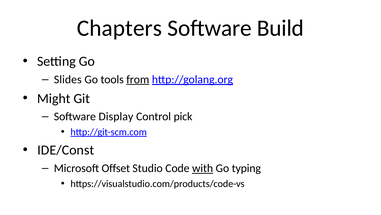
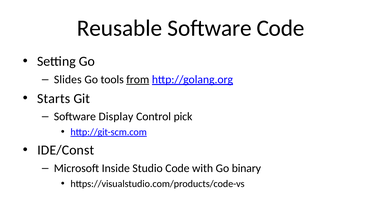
Chapters: Chapters -> Reusable (120, 28)
Software Build: Build -> Code (280, 28)
Might: Might -> Starts (54, 98)
Offset: Offset -> Inside (116, 168)
with underline: present -> none (203, 168)
typing: typing -> binary (246, 168)
